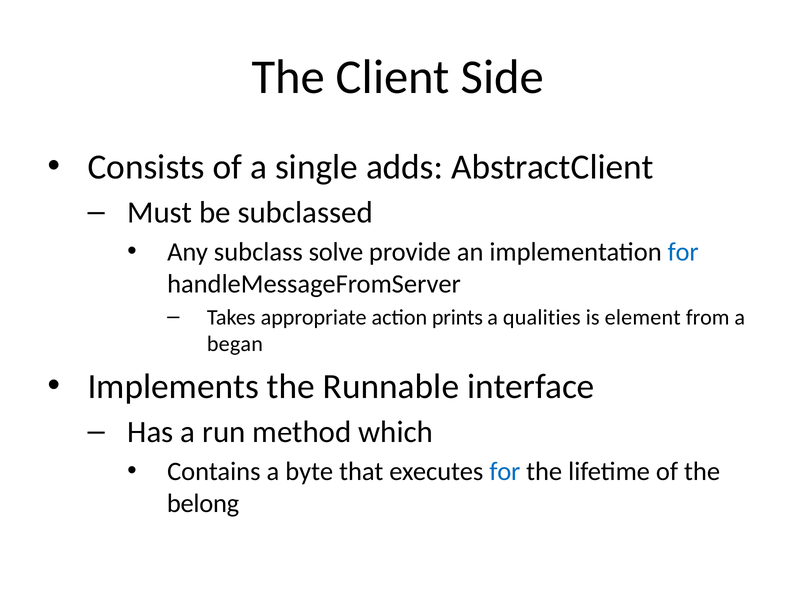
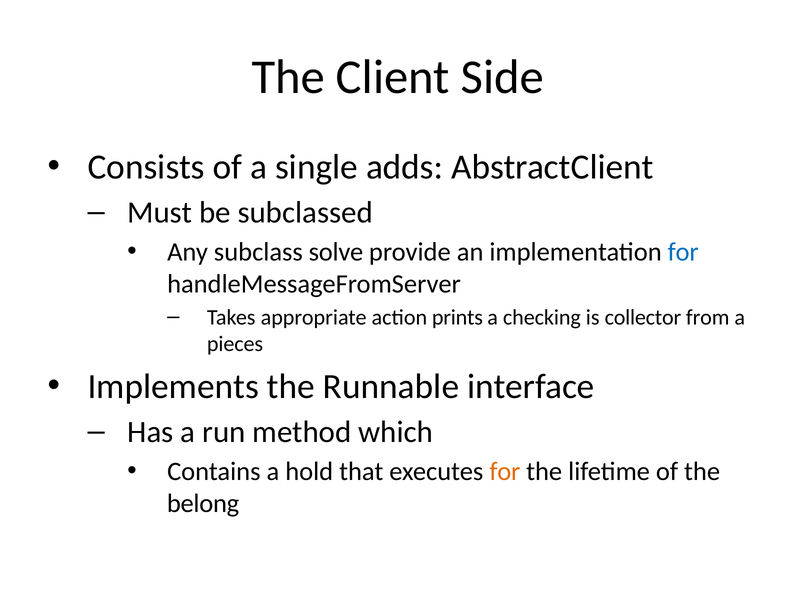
qualities: qualities -> checking (542, 317)
element: element -> collector (643, 317)
began: began -> pieces (235, 344)
byte: byte -> hold (309, 472)
for colour: blue -> orange (505, 472)
